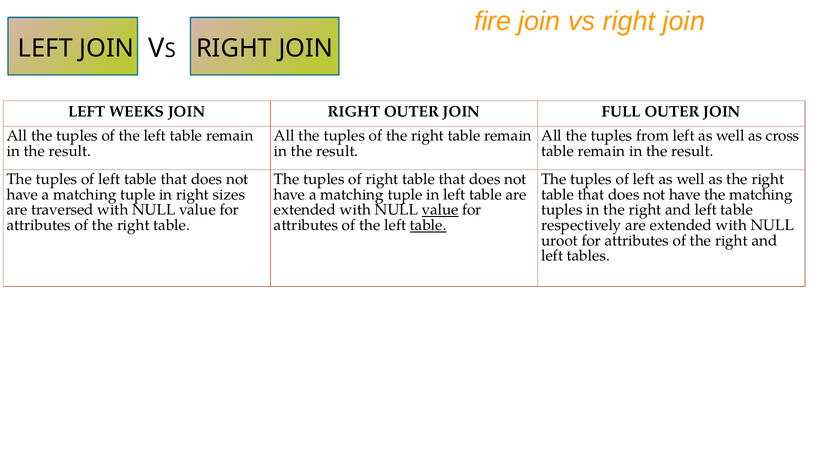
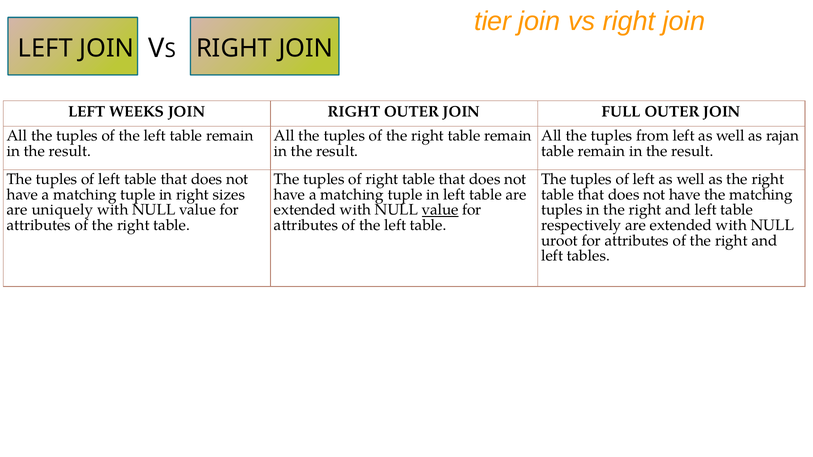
fire: fire -> tier (493, 21)
cross: cross -> rajan (783, 136)
traversed: traversed -> uniquely (62, 210)
table underline: present -> none (428, 225)
